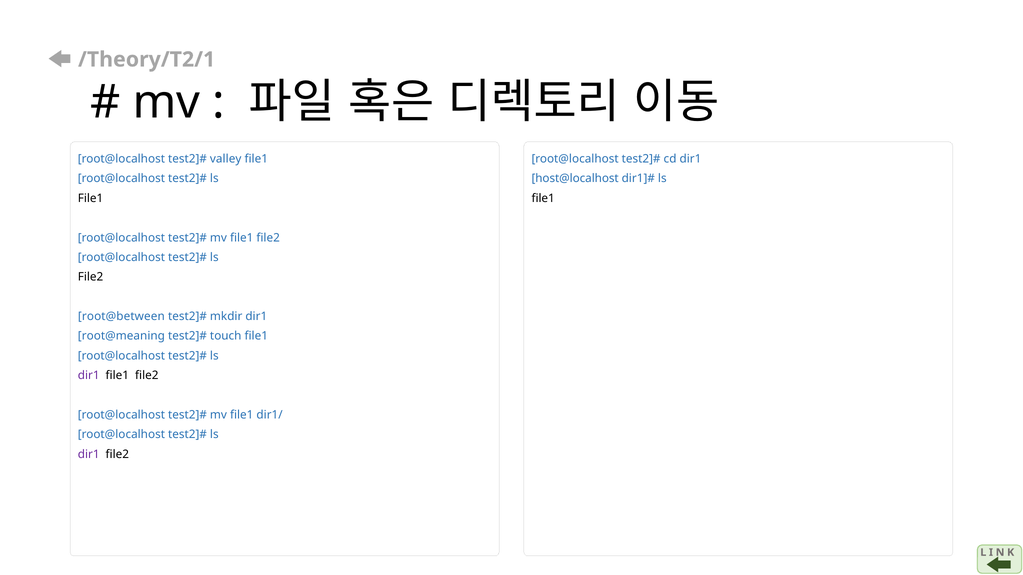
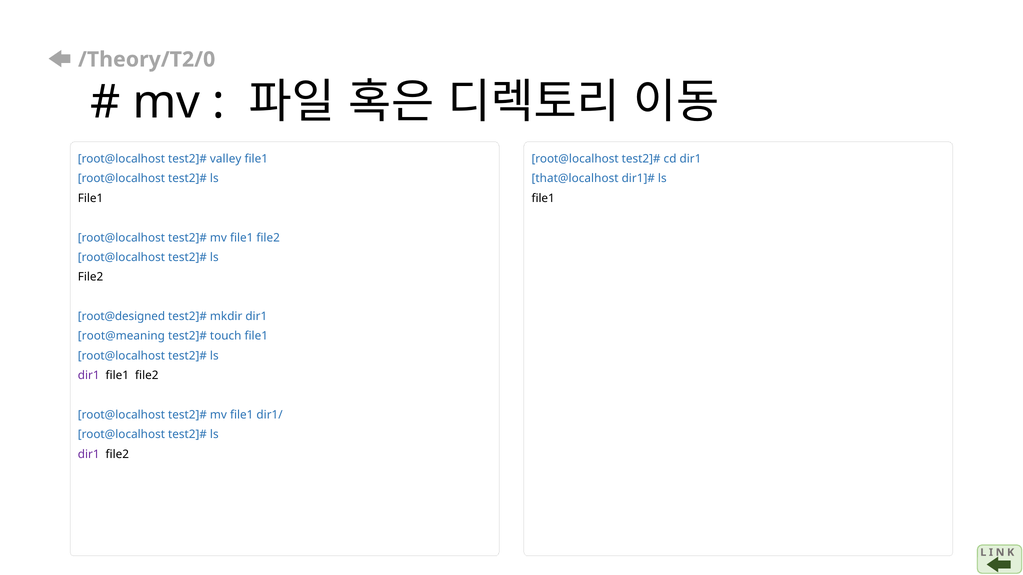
/Theory/T2/1: /Theory/T2/1 -> /Theory/T2/0 (147, 60)
host@localhost: host@localhost -> that@localhost (575, 179)
root@between: root@between -> root@designed (121, 317)
